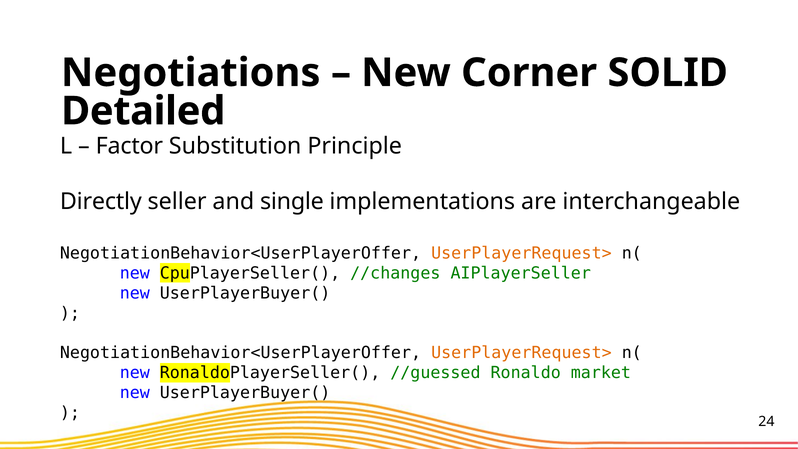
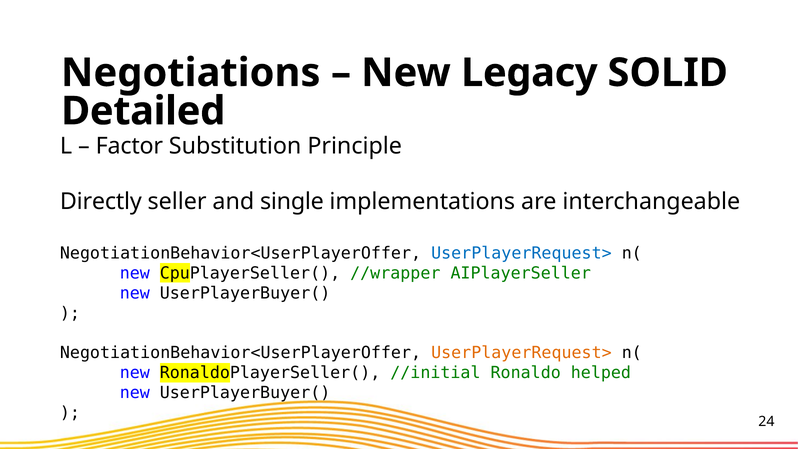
Corner: Corner -> Legacy (529, 73)
UserPlayerRequest> colour: orange -> blue (521, 253)
//changes: //changes -> //wrapper (395, 273)
//guessed: //guessed -> //initial (435, 373)
market: market -> helped (601, 373)
